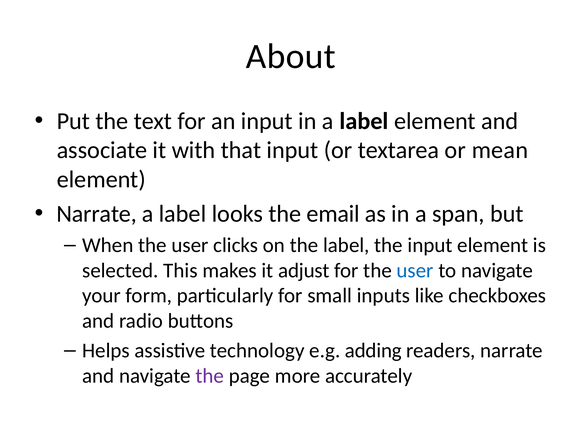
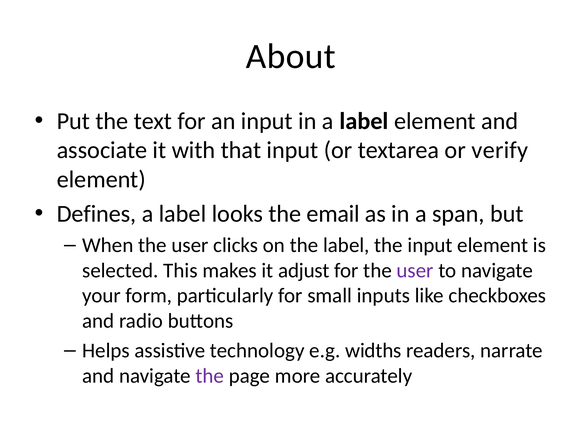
mean: mean -> verify (500, 150)
Narrate: Narrate -> Defines (97, 213)
user colour: blue -> purple (415, 270)
adding: adding -> widths (373, 350)
